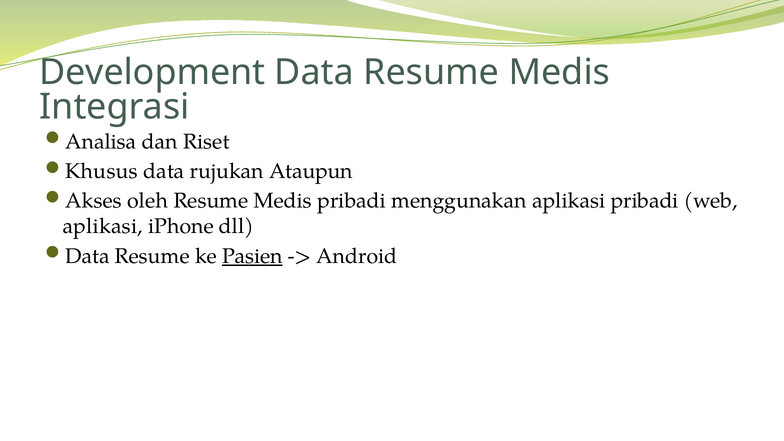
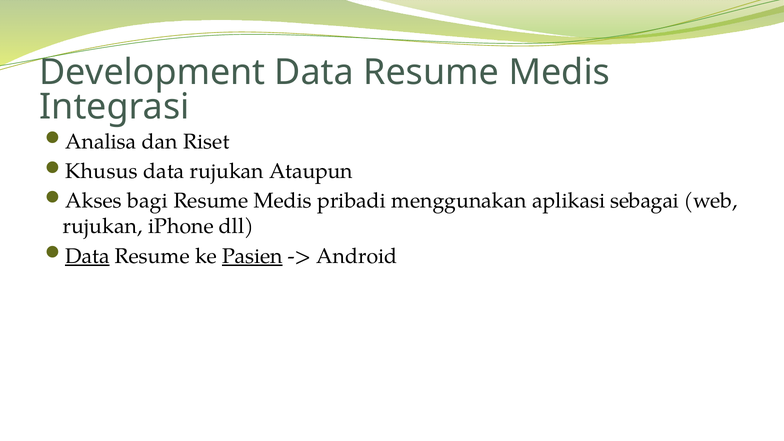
oleh: oleh -> bagi (148, 201)
aplikasi pribadi: pribadi -> sebagai (645, 201)
aplikasi: aplikasi -> rujukan (103, 226)
Data underline: none -> present (87, 256)
